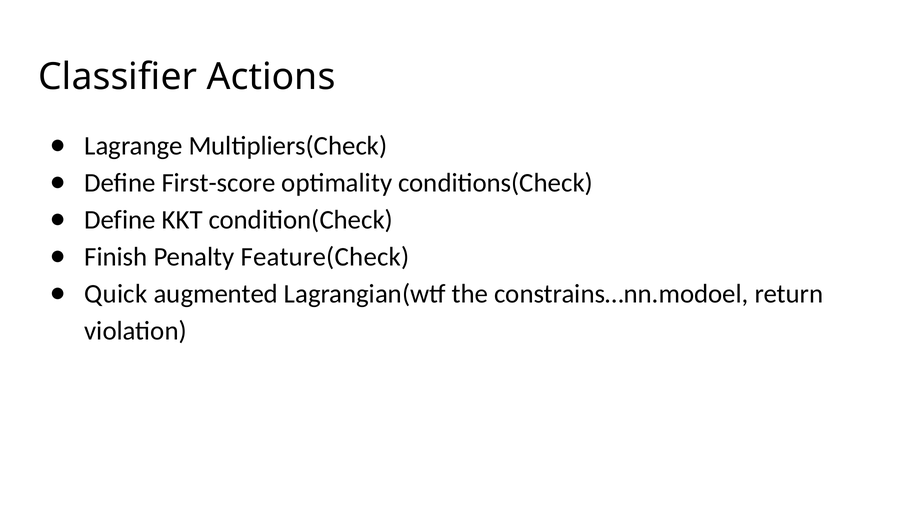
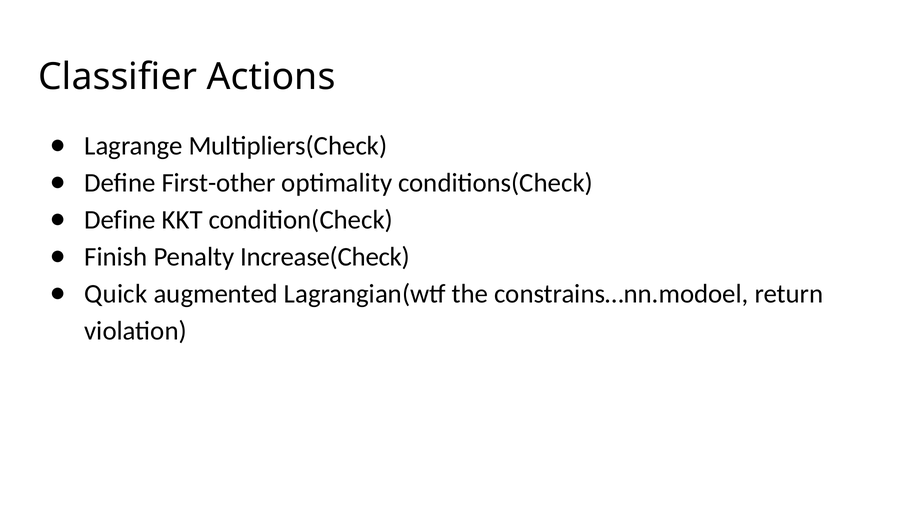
First-score: First-score -> First-other (219, 183)
Feature(Check: Feature(Check -> Increase(Check (325, 257)
